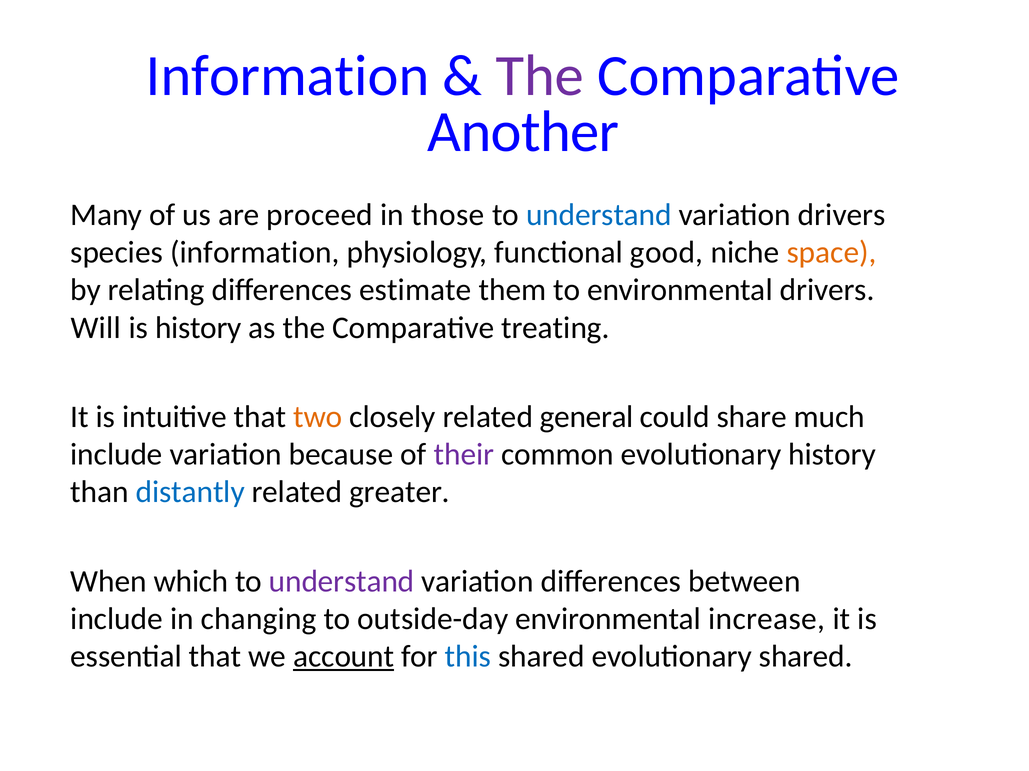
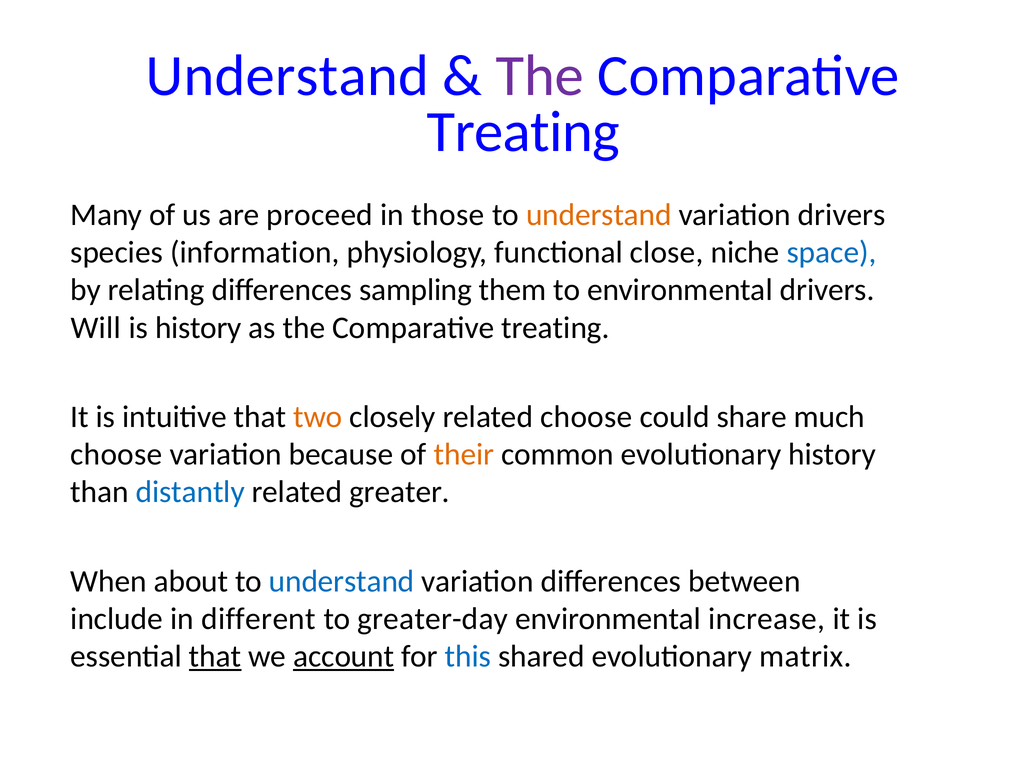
Information: Information -> Understand (287, 76)
Another: Another -> Treating (523, 132)
understand colour: blue -> orange (599, 215)
good: good -> close (667, 253)
space colour: orange -> blue (832, 253)
estimate: estimate -> sampling (416, 290)
related general: general -> choose (586, 417)
include: include -> choose (116, 455)
their colour: purple -> orange (464, 455)
which: which -> about (191, 582)
understand colour: purple -> blue (342, 582)
changing: changing -> different (259, 619)
outside-day: outside-day -> greater-day (433, 619)
that underline: none -> present (215, 657)
evolutionary shared: shared -> matrix (806, 657)
